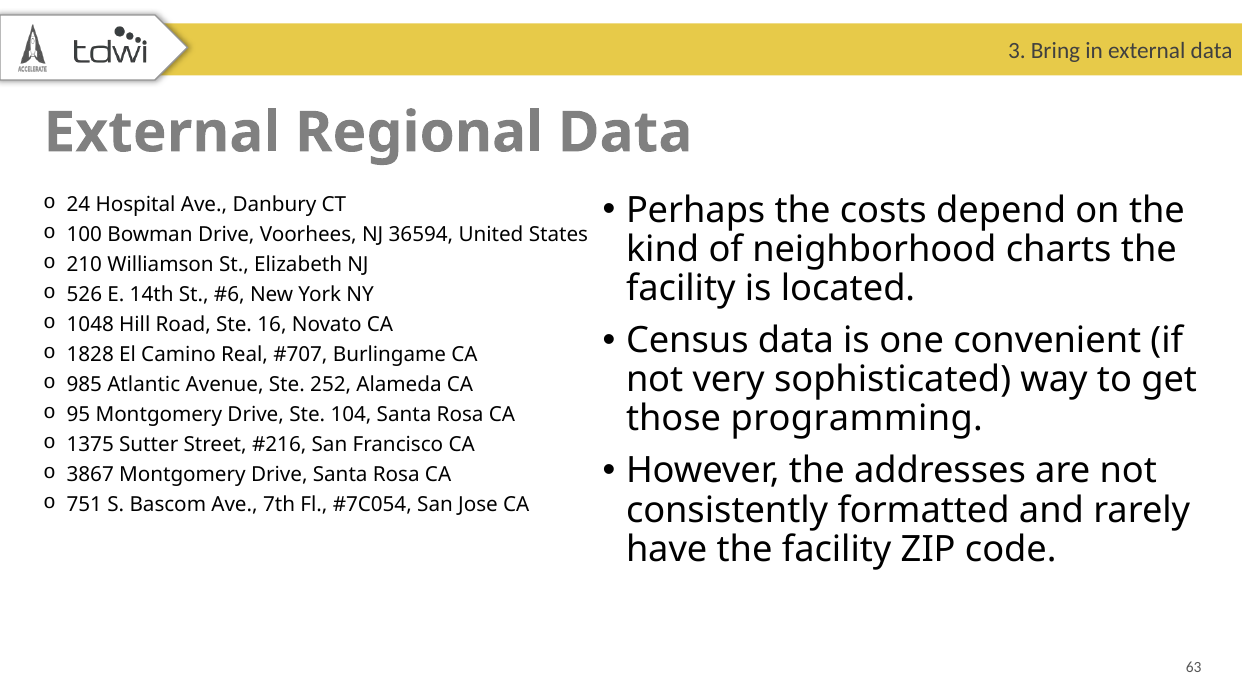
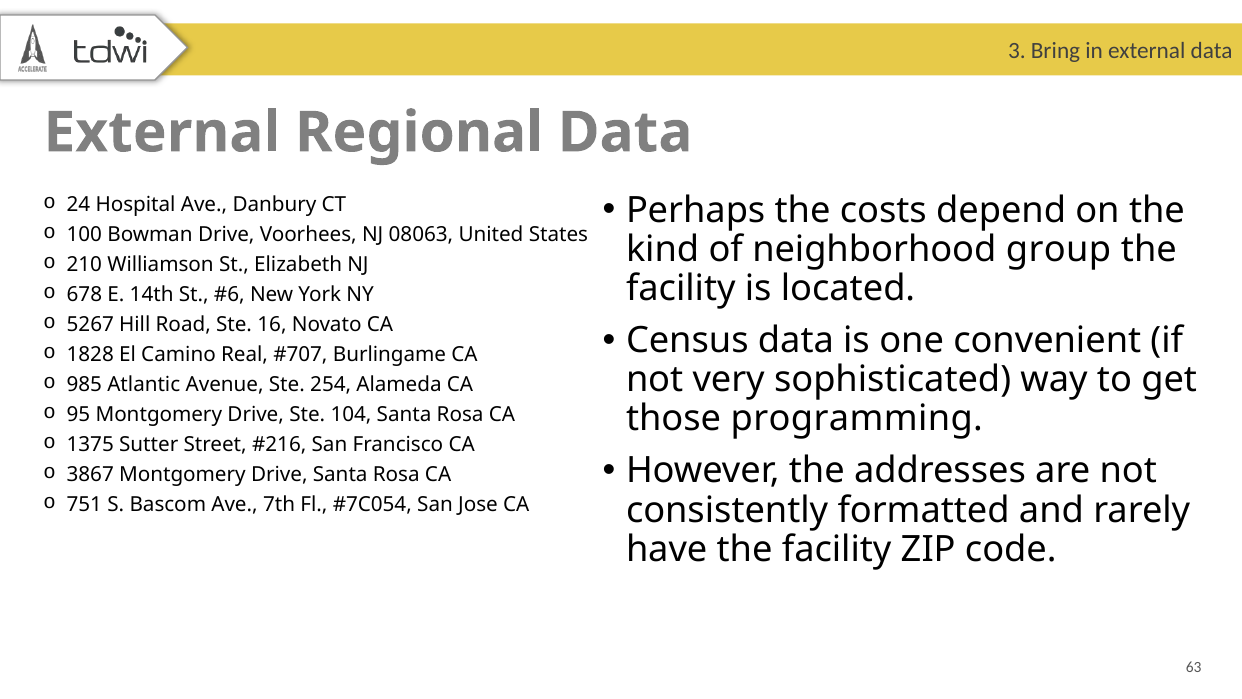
36594: 36594 -> 08063 (421, 234)
charts: charts -> group (1059, 249)
526: 526 -> 678 (84, 294)
1048: 1048 -> 5267 (90, 324)
252: 252 -> 254 (331, 384)
